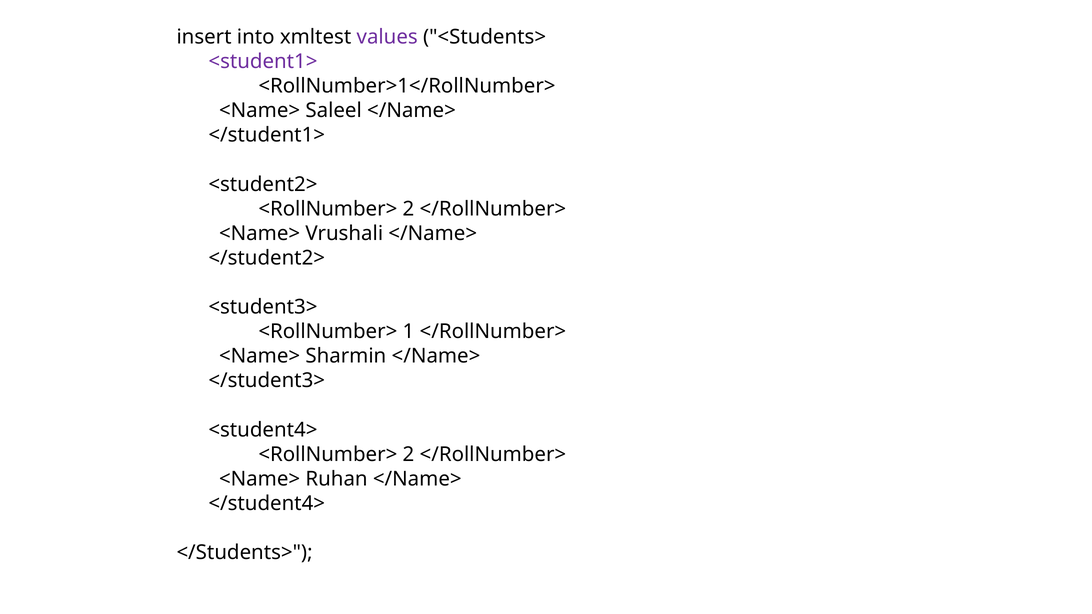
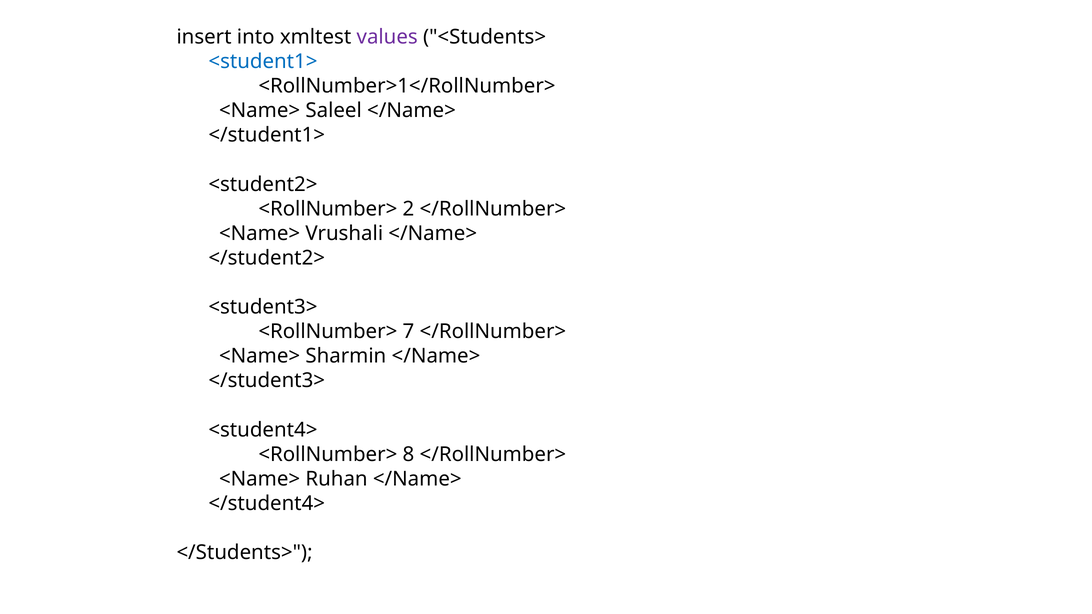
<student1> colour: purple -> blue (263, 61)
1: 1 -> 7 (408, 332)
2: 2 -> 8 (408, 455)
